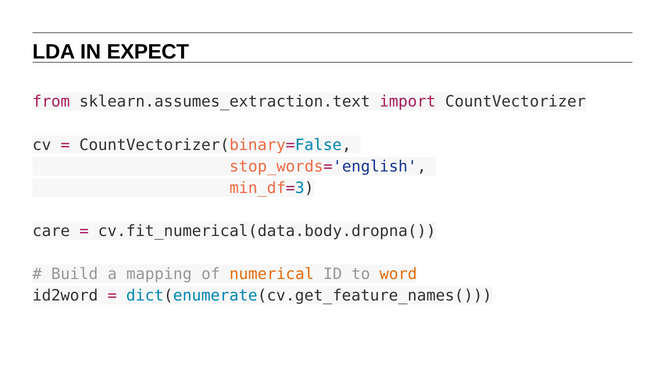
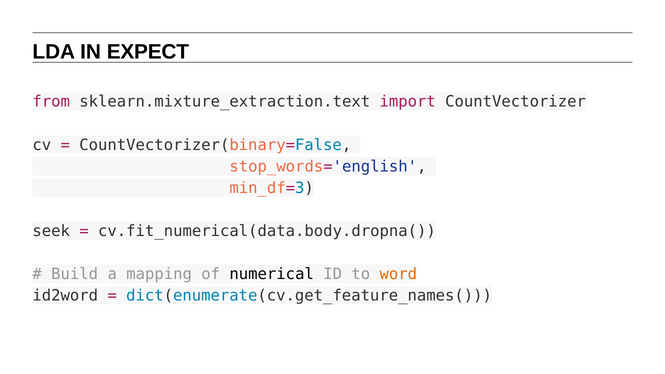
sklearn.assumes_extraction.text: sklearn.assumes_extraction.text -> sklearn.mixture_extraction.text (225, 102)
care: care -> seek (51, 231)
numerical colour: orange -> black (272, 274)
